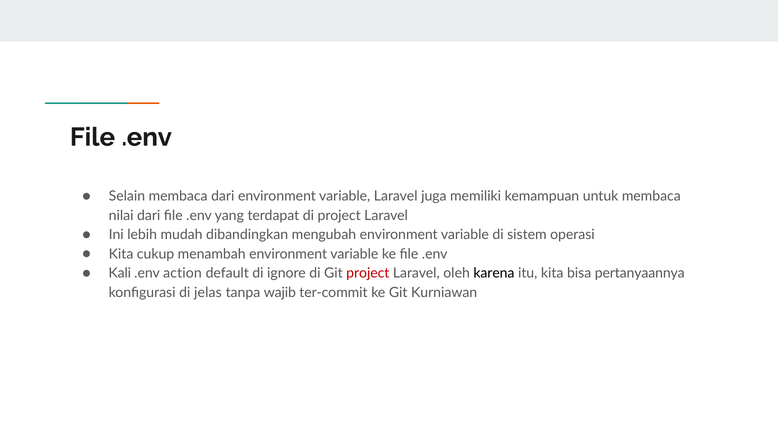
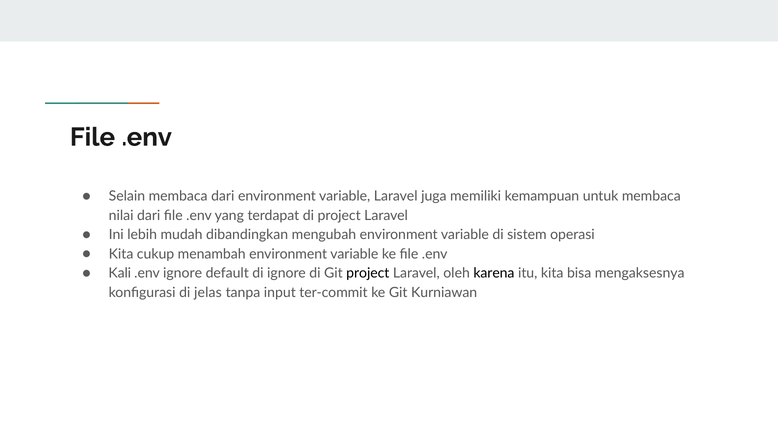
.env action: action -> ignore (183, 274)
project colour: red -> black (368, 274)
pertanyaannya: pertanyaannya -> mengaksesnya (640, 274)
wajib: wajib -> input (280, 293)
